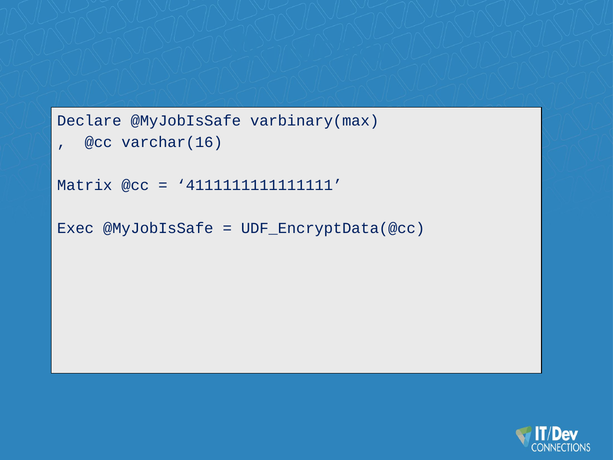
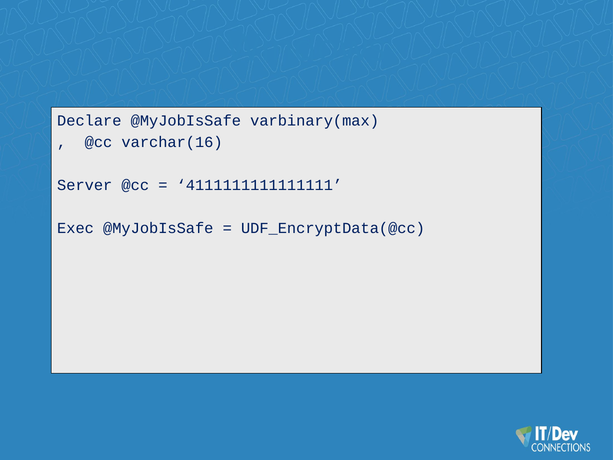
Matrix: Matrix -> Server (85, 185)
